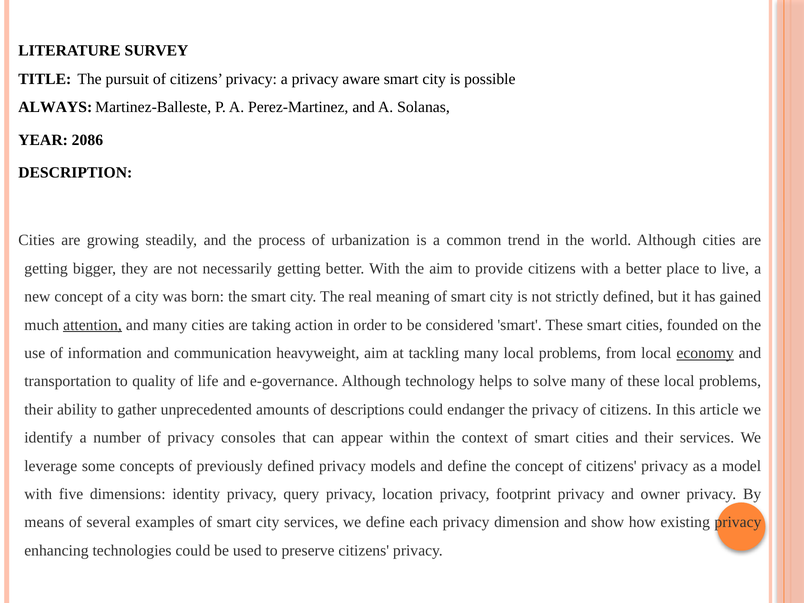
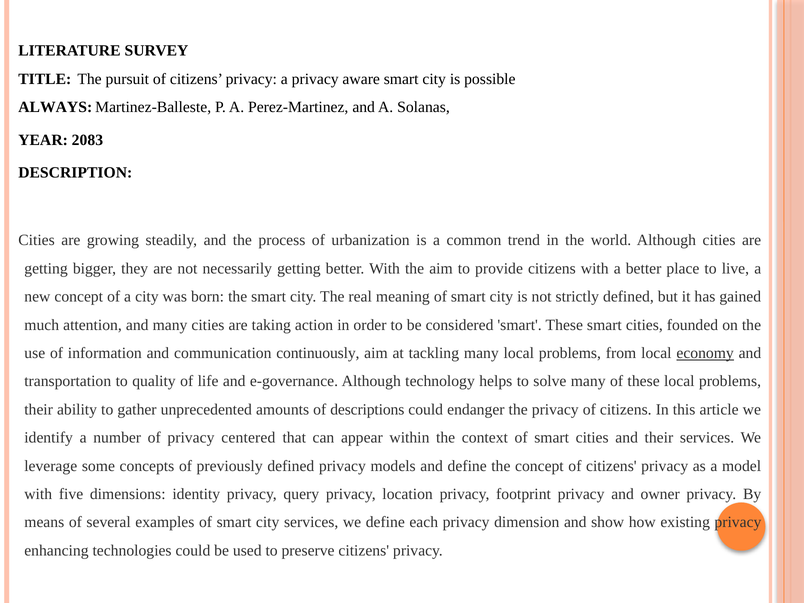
2086: 2086 -> 2083 (87, 140)
attention underline: present -> none (93, 325)
heavyweight: heavyweight -> continuously (318, 353)
consoles: consoles -> centered (248, 438)
